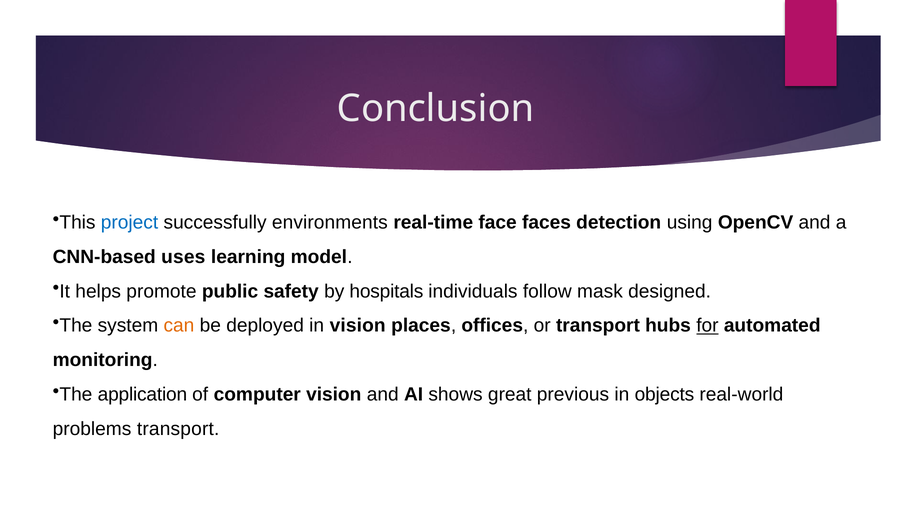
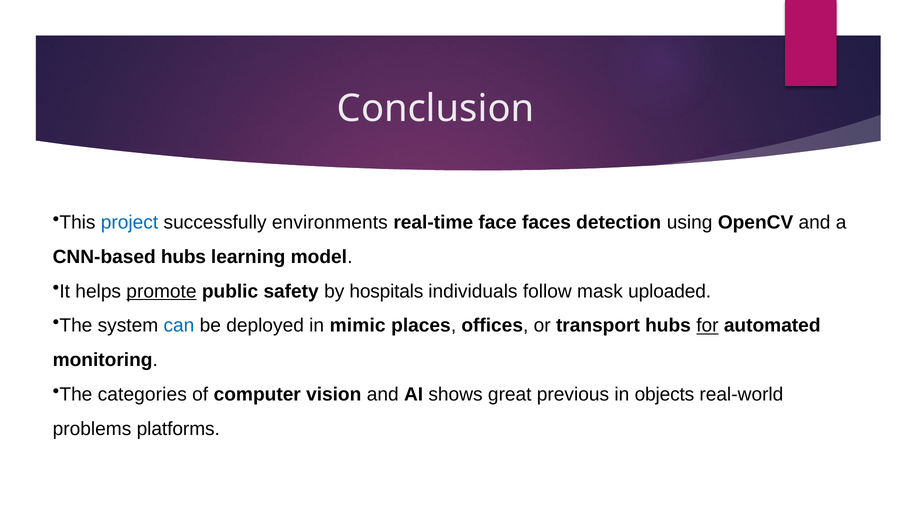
CNN-based uses: uses -> hubs (183, 257)
promote underline: none -> present (161, 291)
designed: designed -> uploaded (670, 291)
can colour: orange -> blue (179, 326)
in vision: vision -> mimic (358, 326)
application: application -> categories (142, 394)
problems transport: transport -> platforms (178, 429)
